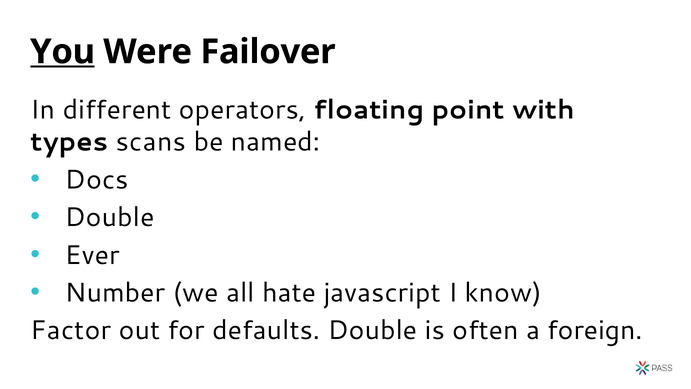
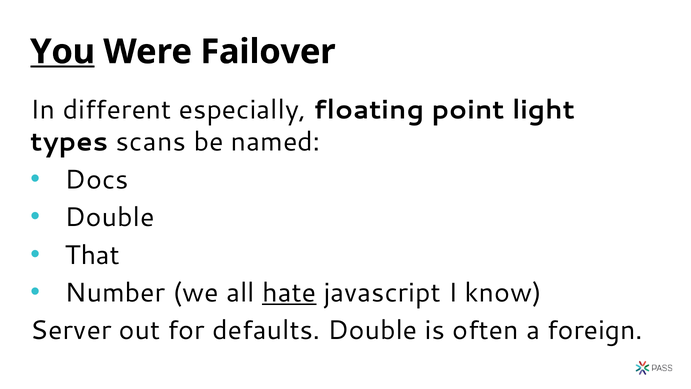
operators: operators -> especially (243, 110)
with: with -> light (543, 110)
Ever: Ever -> That (92, 255)
hate underline: none -> present (289, 293)
Factor: Factor -> Server (71, 330)
